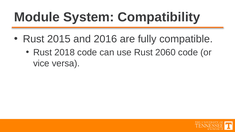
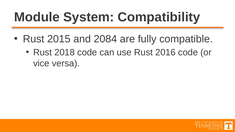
2016: 2016 -> 2084 (105, 39)
2060: 2060 -> 2016 (165, 53)
